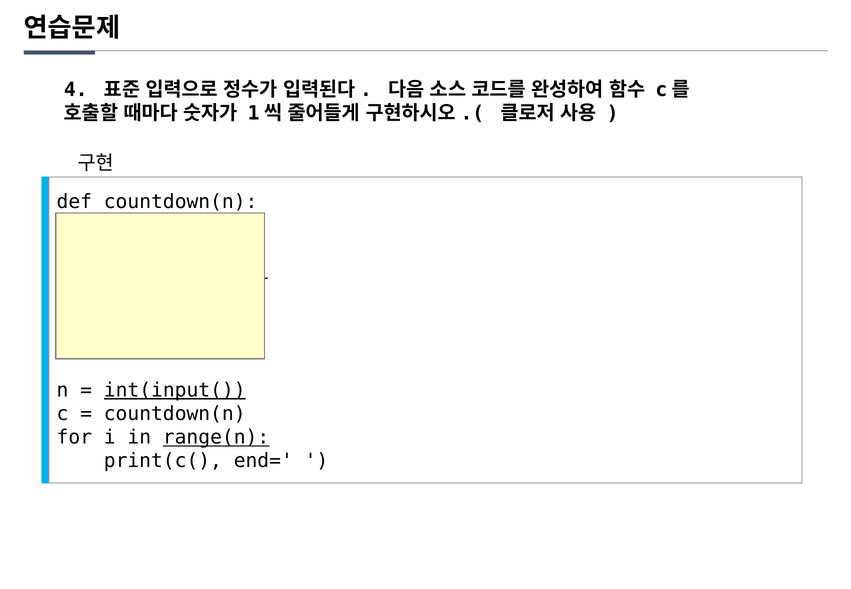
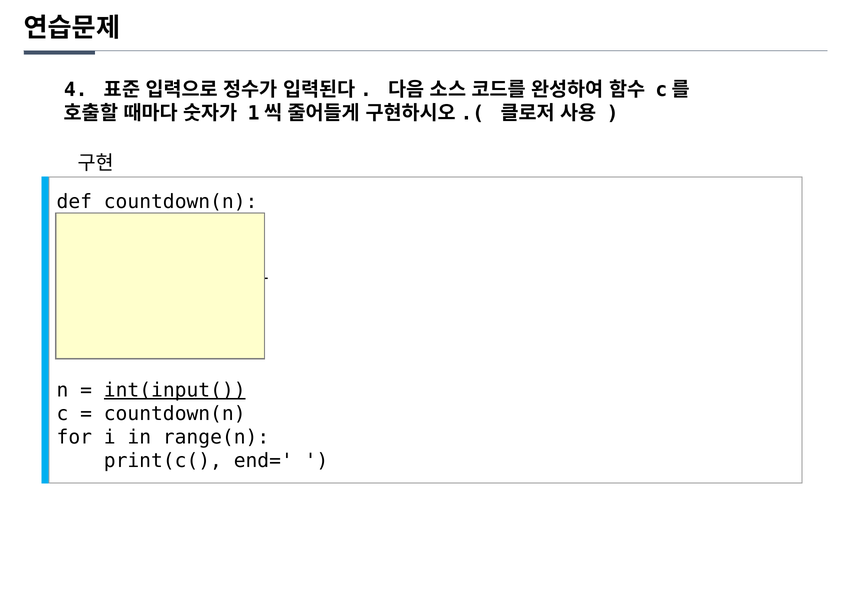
range(n underline: present -> none (216, 438)
